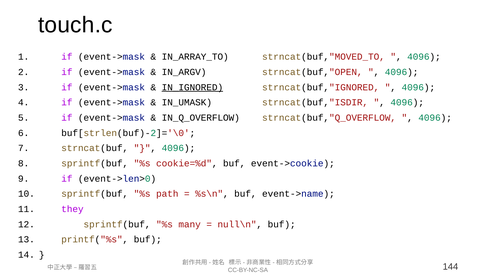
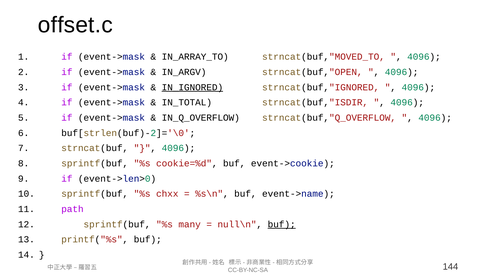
touch.c: touch.c -> offset.c (75, 25)
IN_UMASK: IN_UMASK -> IN_TOTAL (187, 103)
path: path -> chxx (167, 194)
they: they -> path (72, 209)
buf underline: none -> present (282, 224)
